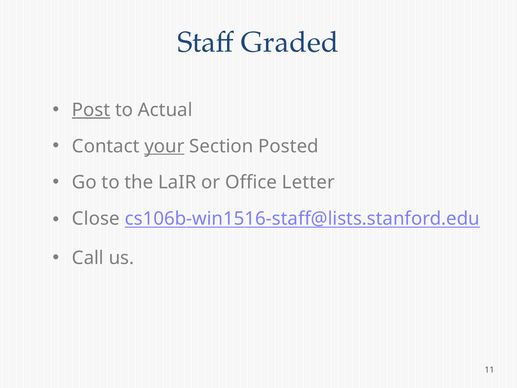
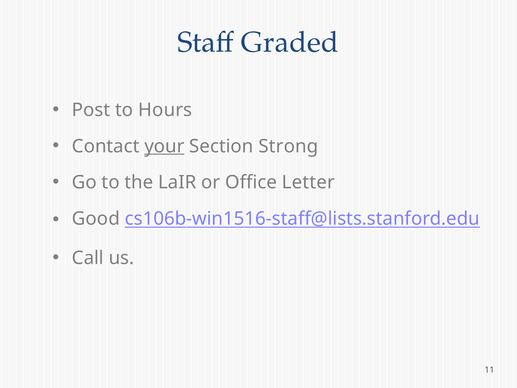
Post underline: present -> none (91, 110)
Actual: Actual -> Hours (165, 110)
Posted: Posted -> Strong (288, 146)
Close: Close -> Good (96, 218)
